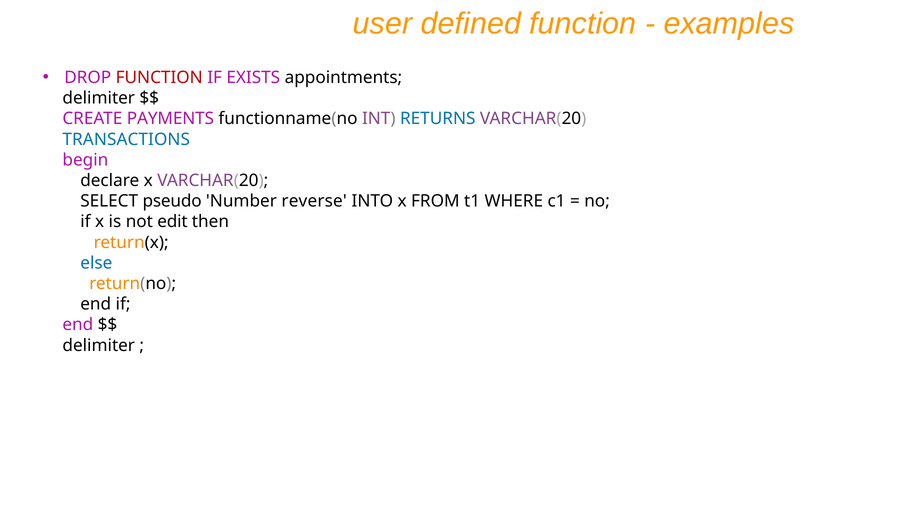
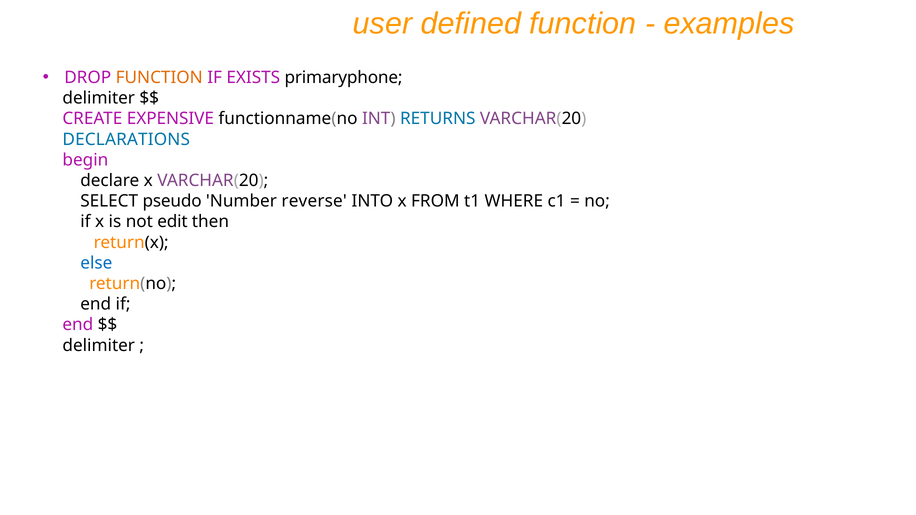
FUNCTION colour: red -> orange (159, 78)
appointments: appointments -> primaryphone (344, 78)
PAYMENTS: PAYMENTS -> EXPENSIVE (170, 119)
TRANSACTIONS: TRANSACTIONS -> DECLARATIONS (126, 139)
